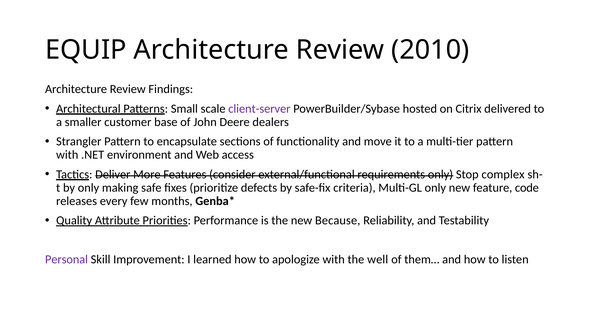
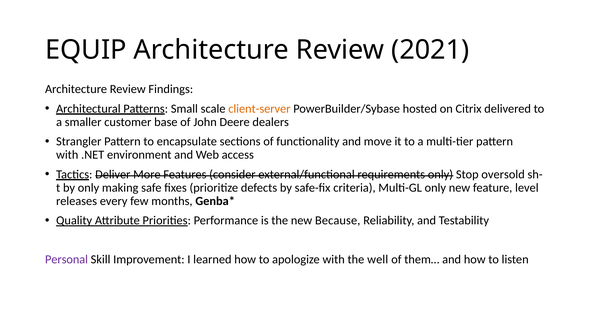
2010: 2010 -> 2021 (430, 50)
client-server colour: purple -> orange (259, 108)
complex: complex -> oversold (503, 174)
code: code -> level (527, 187)
